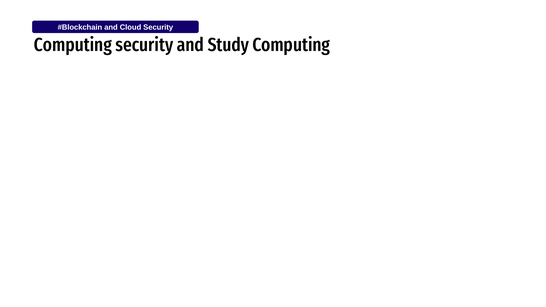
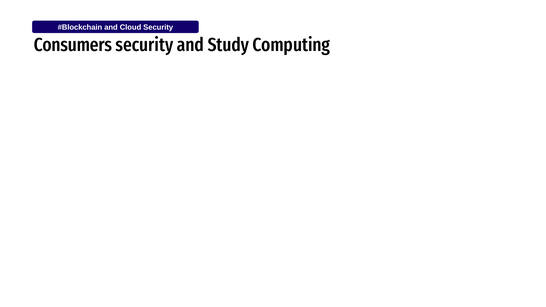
Computing: Computing -> Consumers (73, 45)
